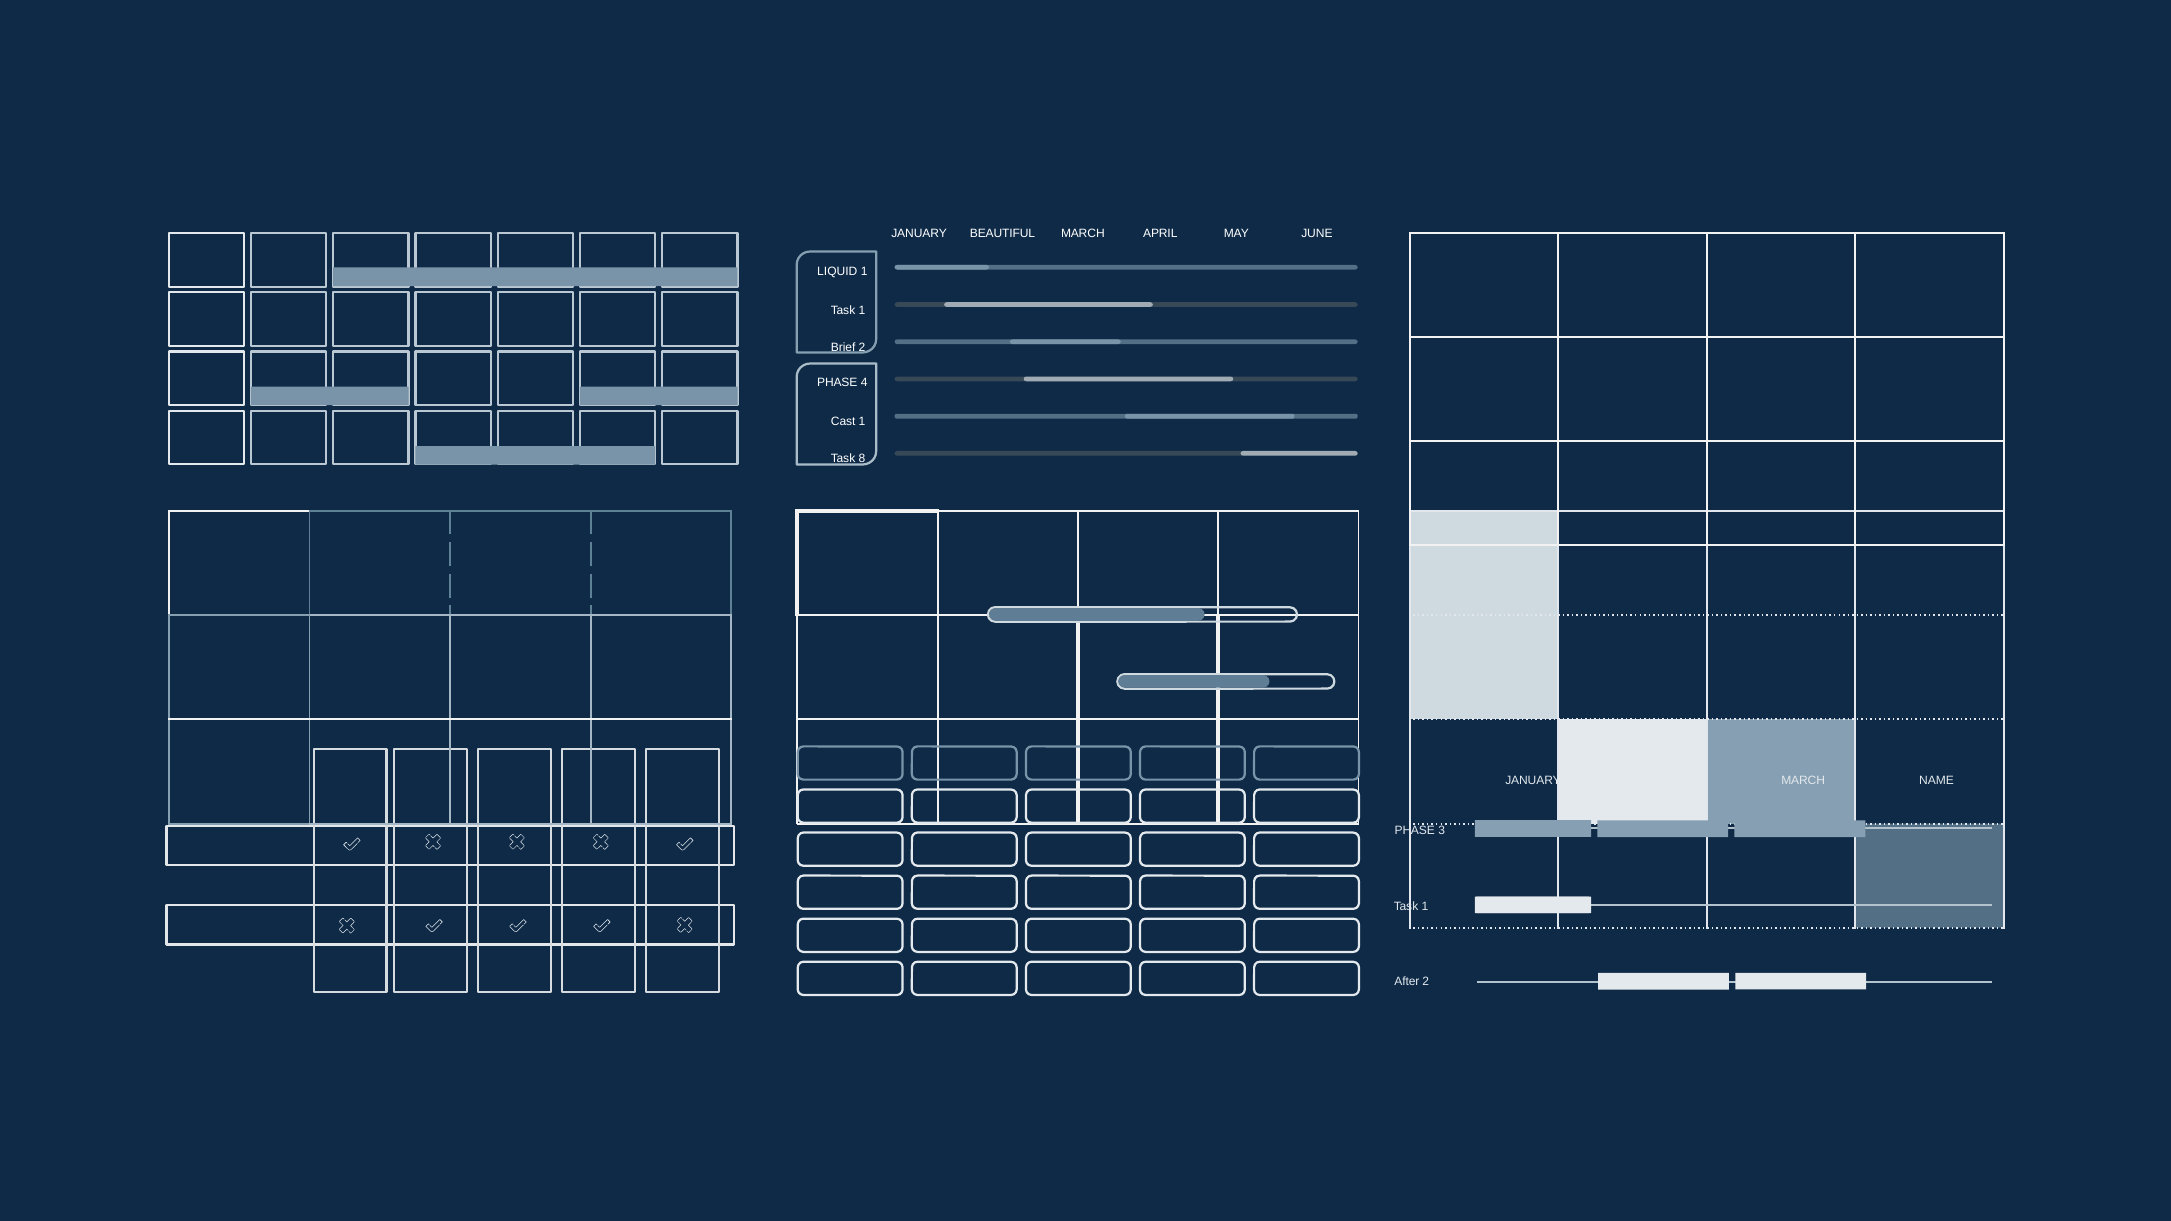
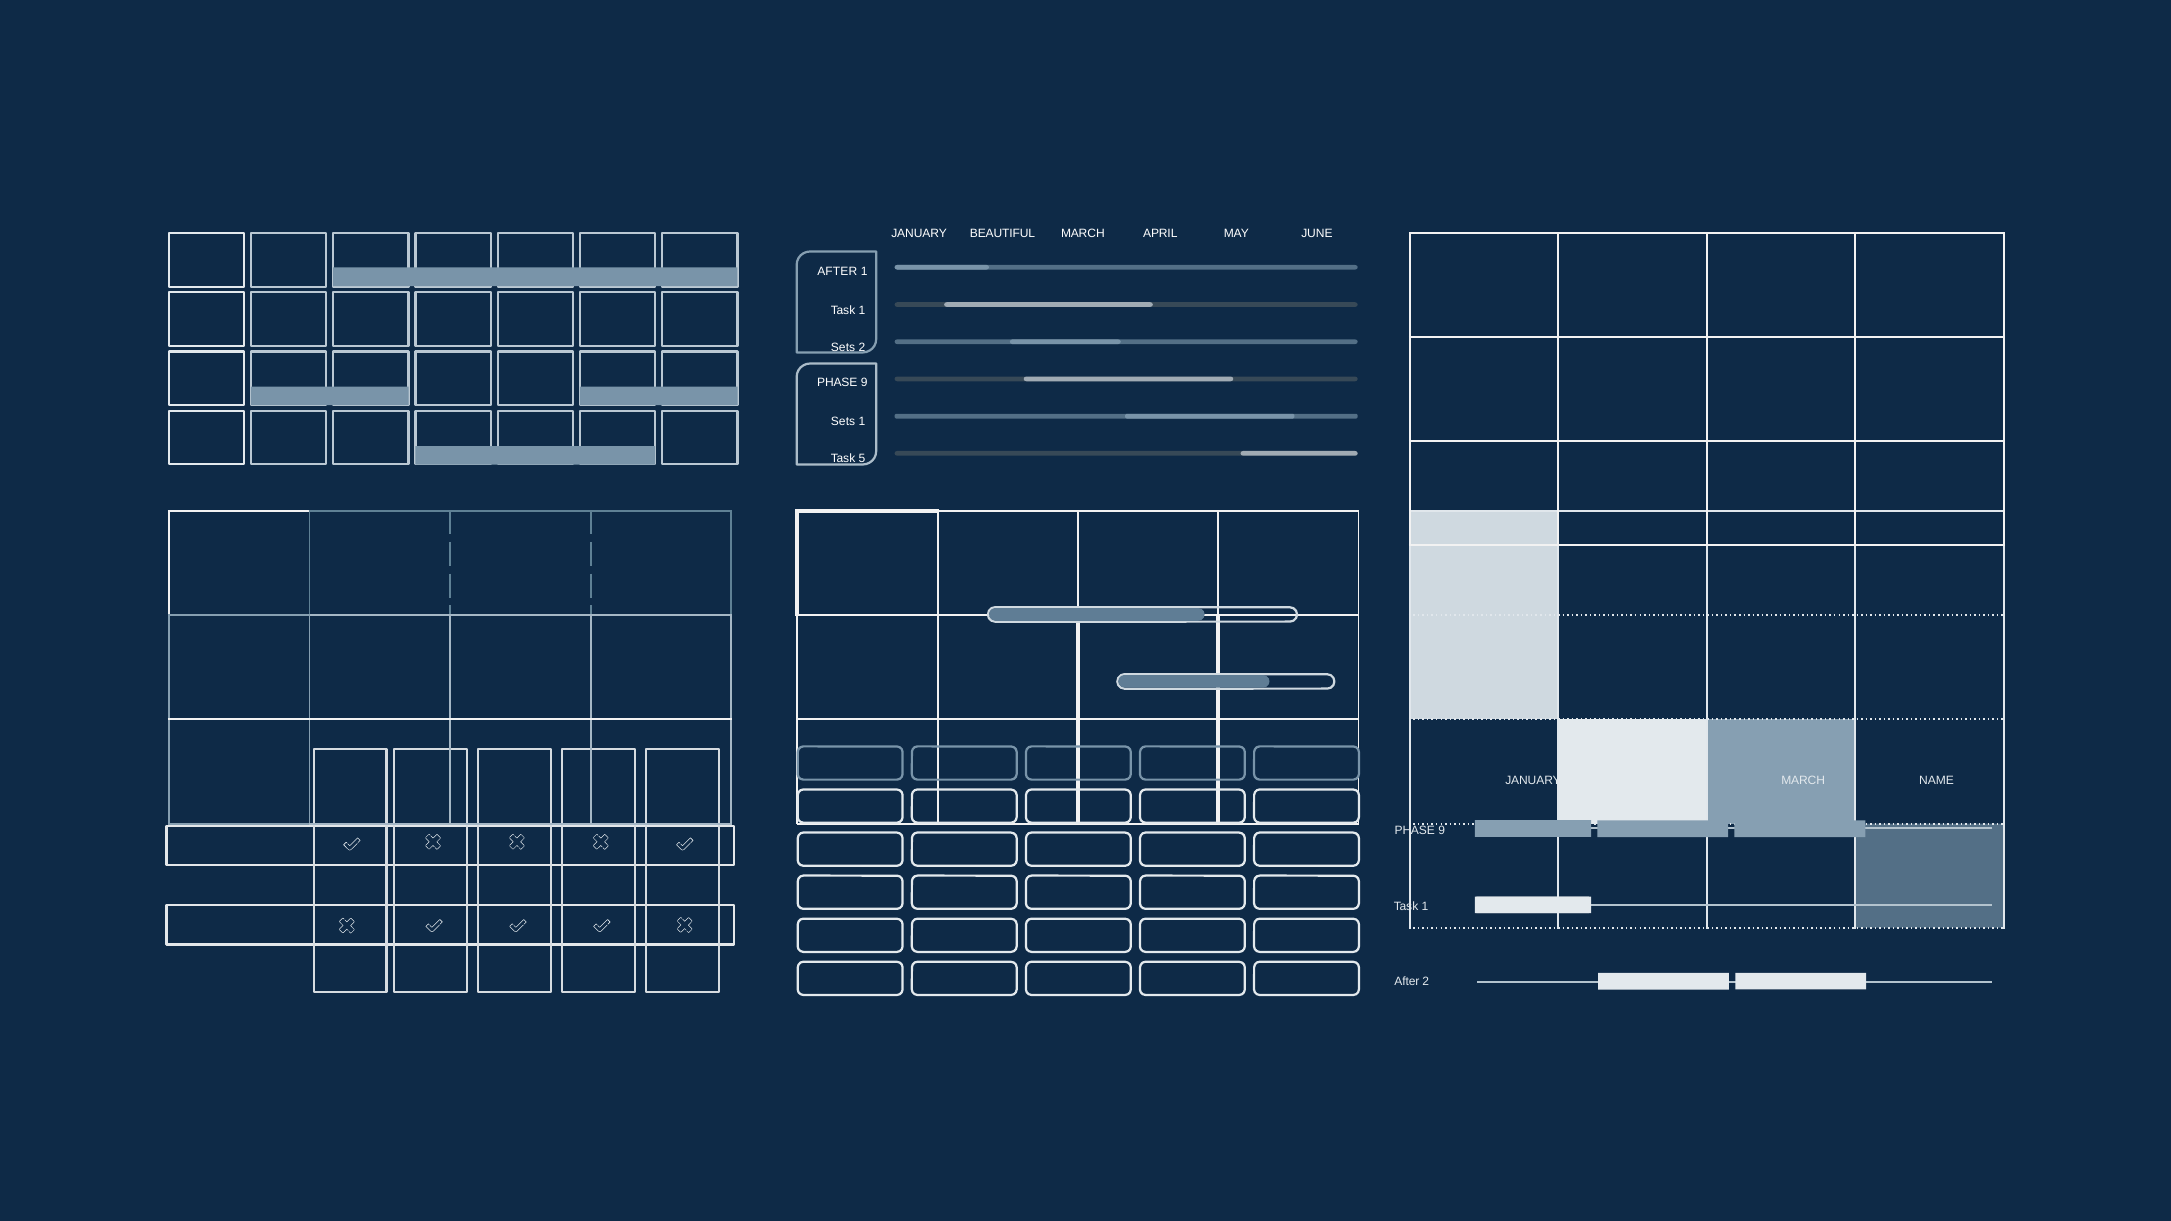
LIQUID: LIQUID -> AFTER (837, 272)
Brief: Brief -> Sets (843, 347)
4: 4 -> 9 (864, 382)
Cast: Cast -> Sets (843, 422)
8: 8 -> 5 (862, 459)
3: 3 -> 9 (1442, 831)
